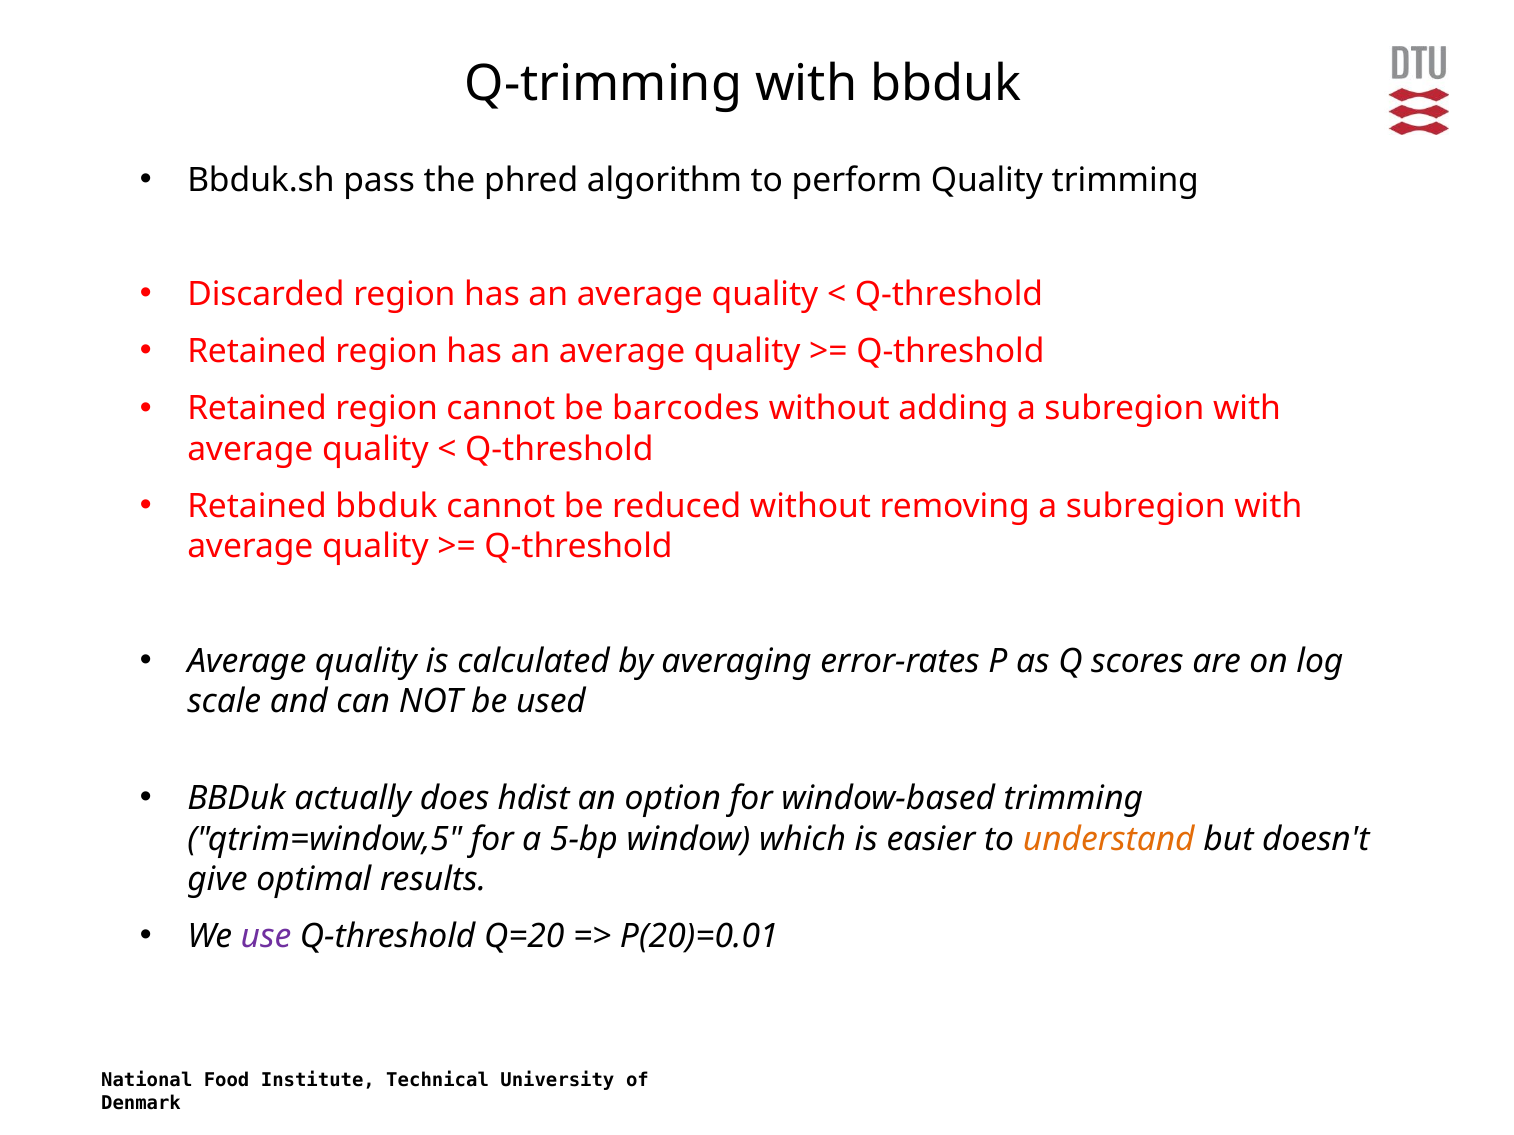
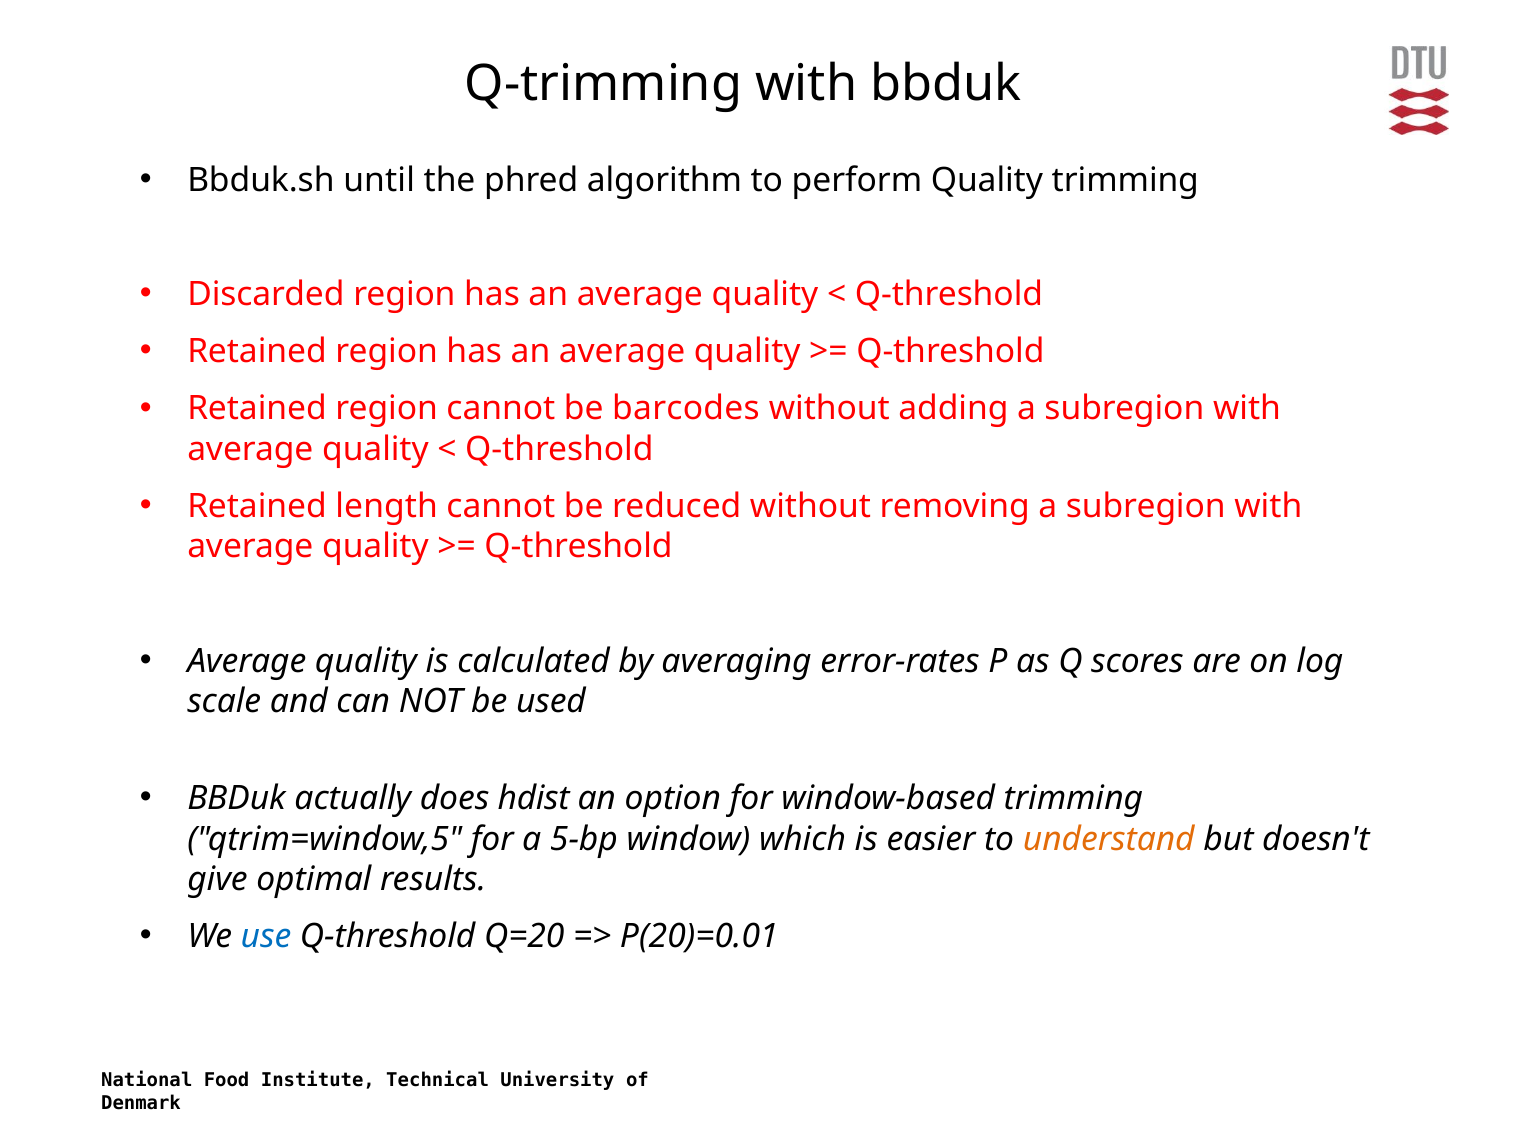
pass: pass -> until (379, 180)
Retained bbduk: bbduk -> length (387, 507)
use colour: purple -> blue (266, 937)
